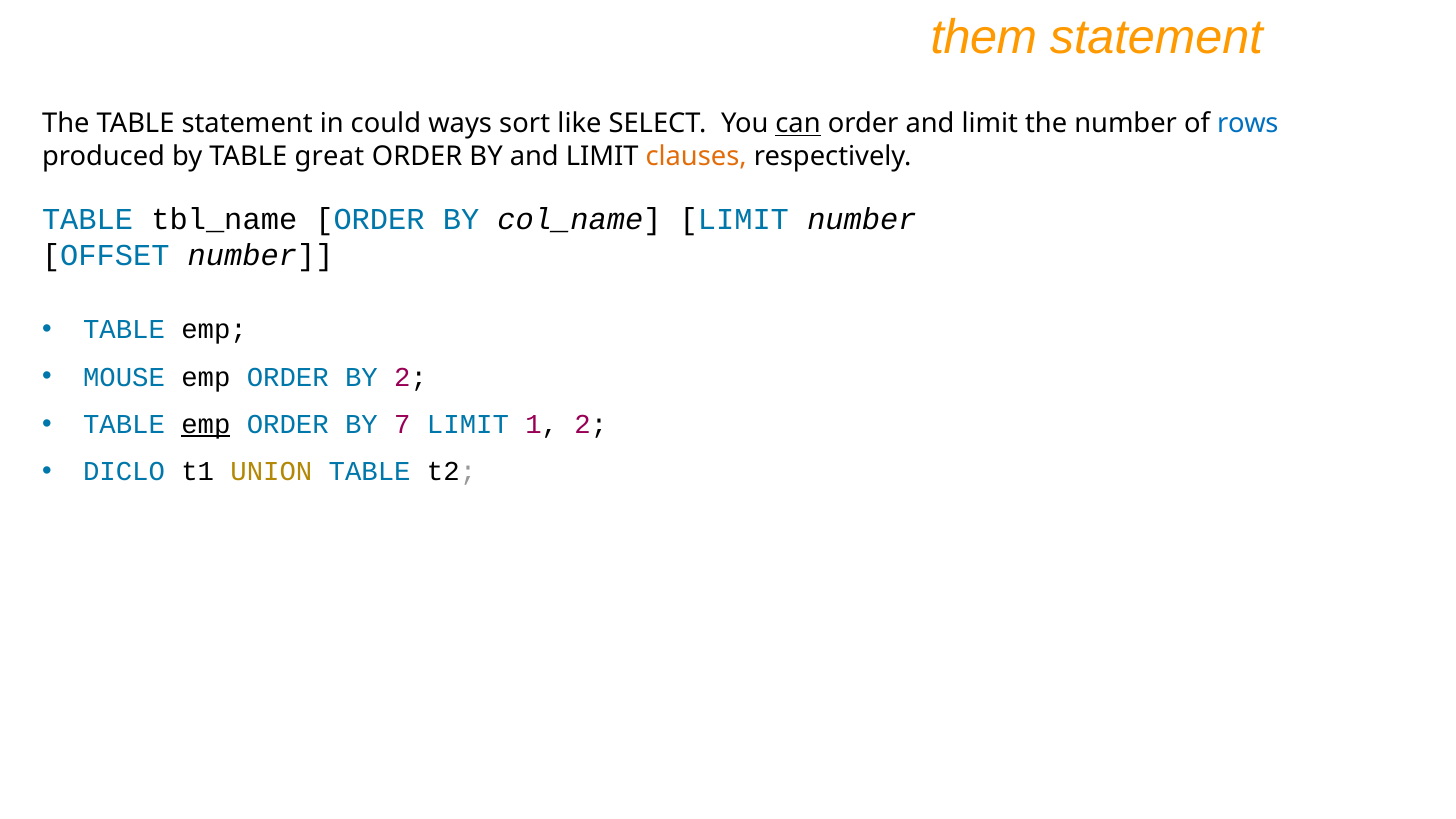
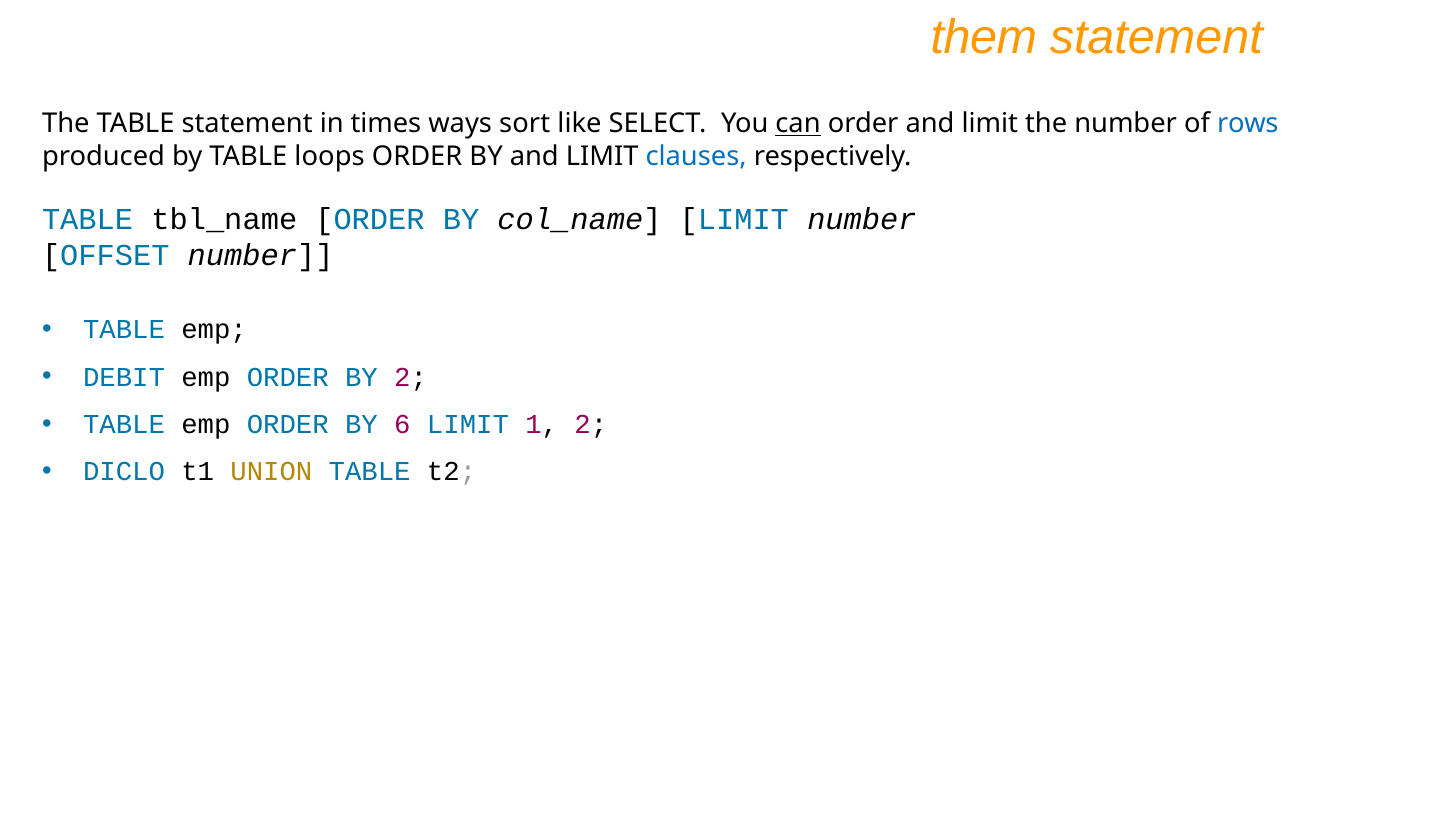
could: could -> times (386, 124)
great: great -> loops (330, 156)
clauses colour: orange -> blue (696, 156)
MOUSE: MOUSE -> DEBIT (124, 377)
emp underline: present -> none (206, 425)
7: 7 -> 6 (402, 425)
